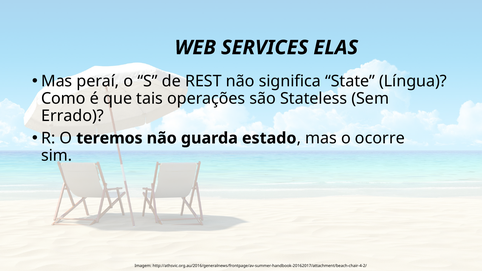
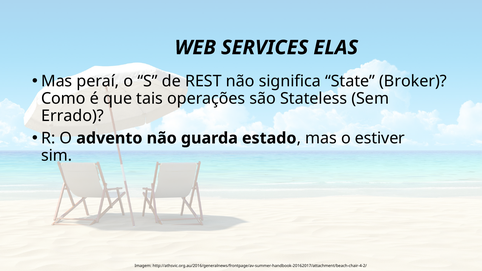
Língua: Língua -> Broker (413, 81)
teremos: teremos -> advento (109, 138)
ocorre: ocorre -> estiver (380, 138)
